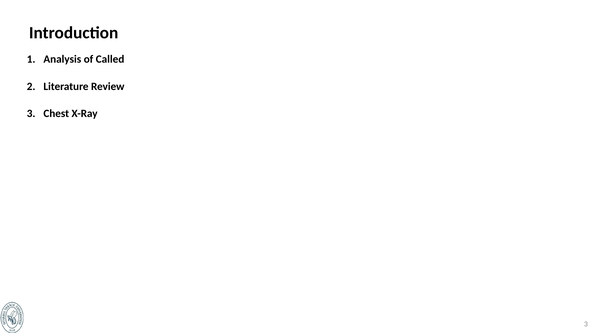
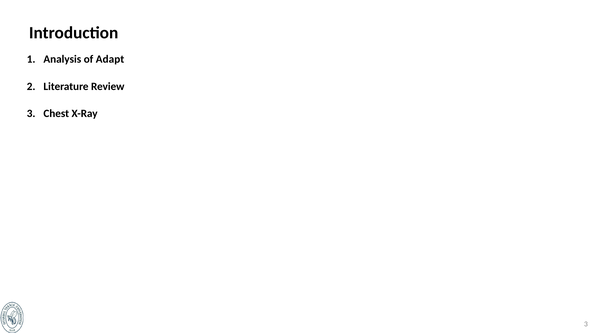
Called: Called -> Adapt (110, 59)
